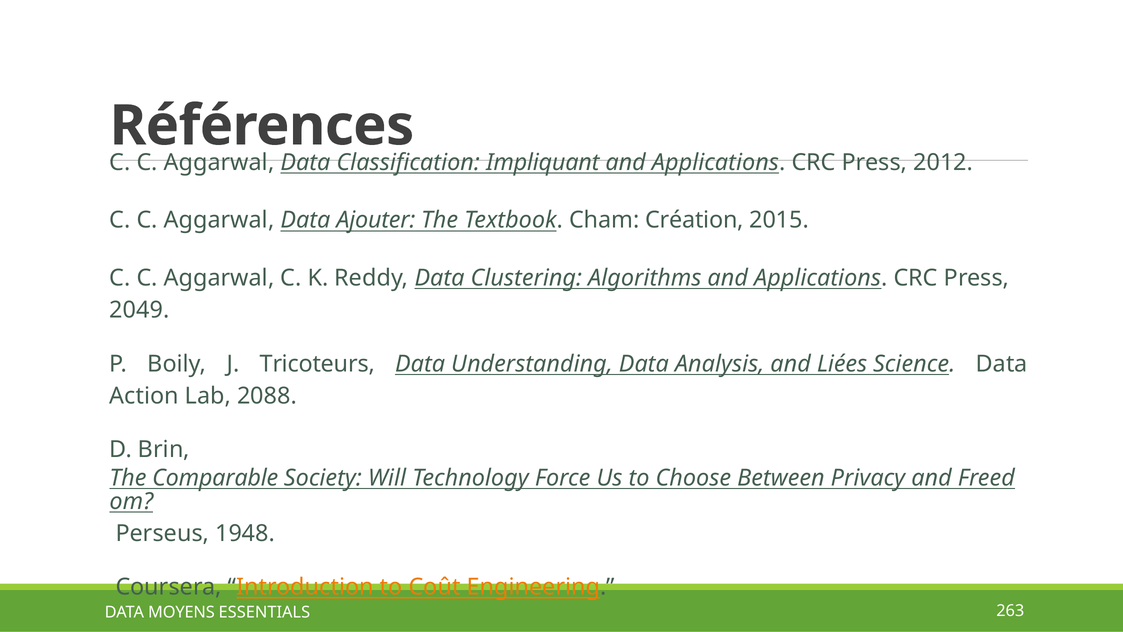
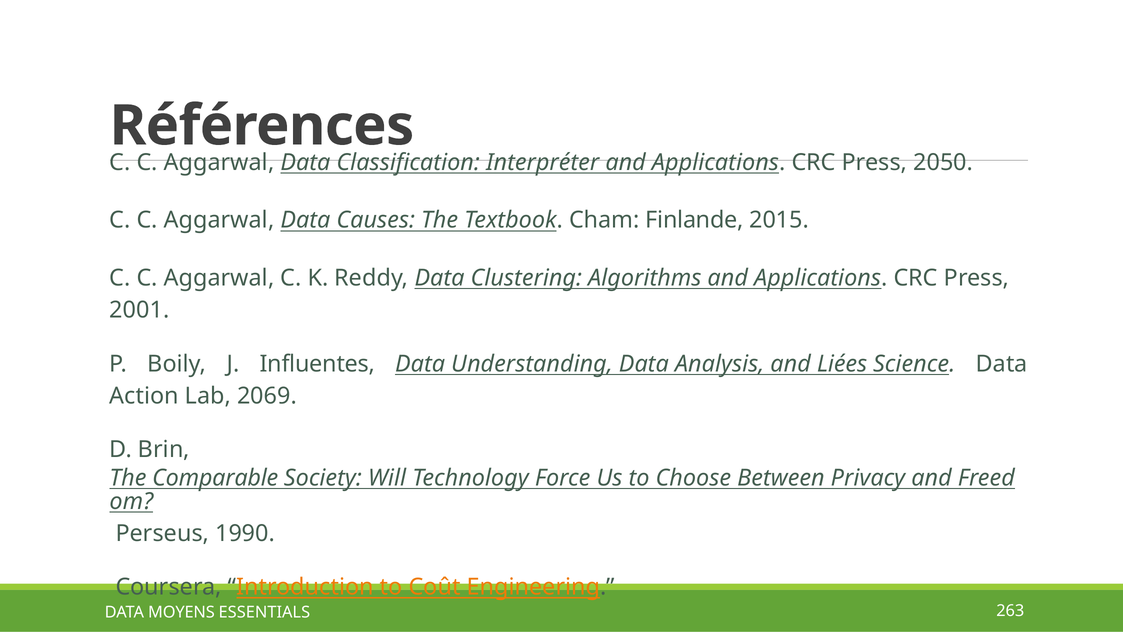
Impliquant: Impliquant -> Interpréter (543, 162)
2012: 2012 -> 2050 (943, 162)
Ajouter: Ajouter -> Causes (376, 220)
Création: Création -> Finlande (694, 220)
2049: 2049 -> 2001 (139, 310)
Tricoteurs: Tricoteurs -> Influentes (317, 364)
2088: 2088 -> 2069 (267, 396)
1948: 1948 -> 1990 (245, 533)
